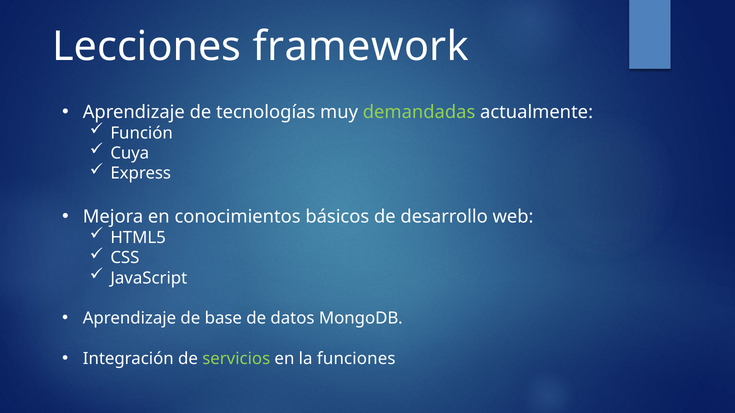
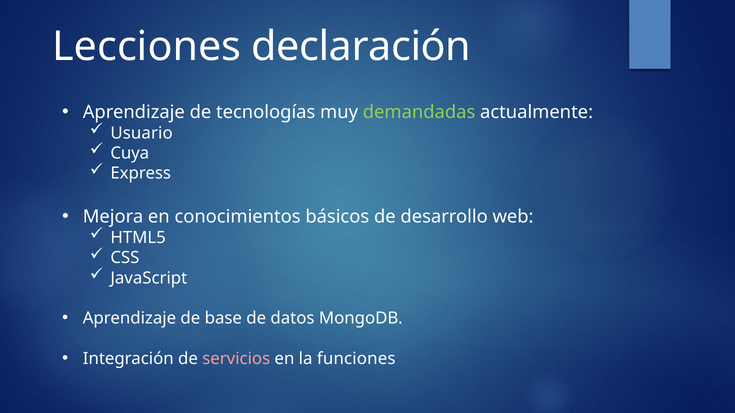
framework: framework -> declaración (361, 47)
Función: Función -> Usuario (142, 133)
servicios colour: light green -> pink (236, 359)
